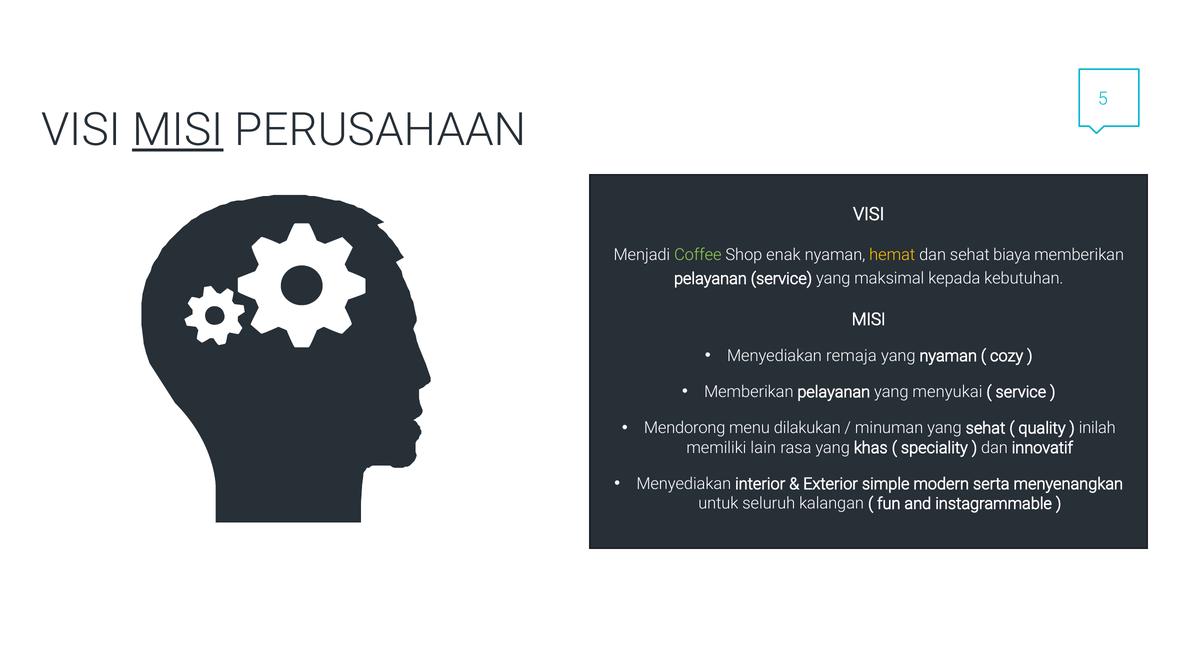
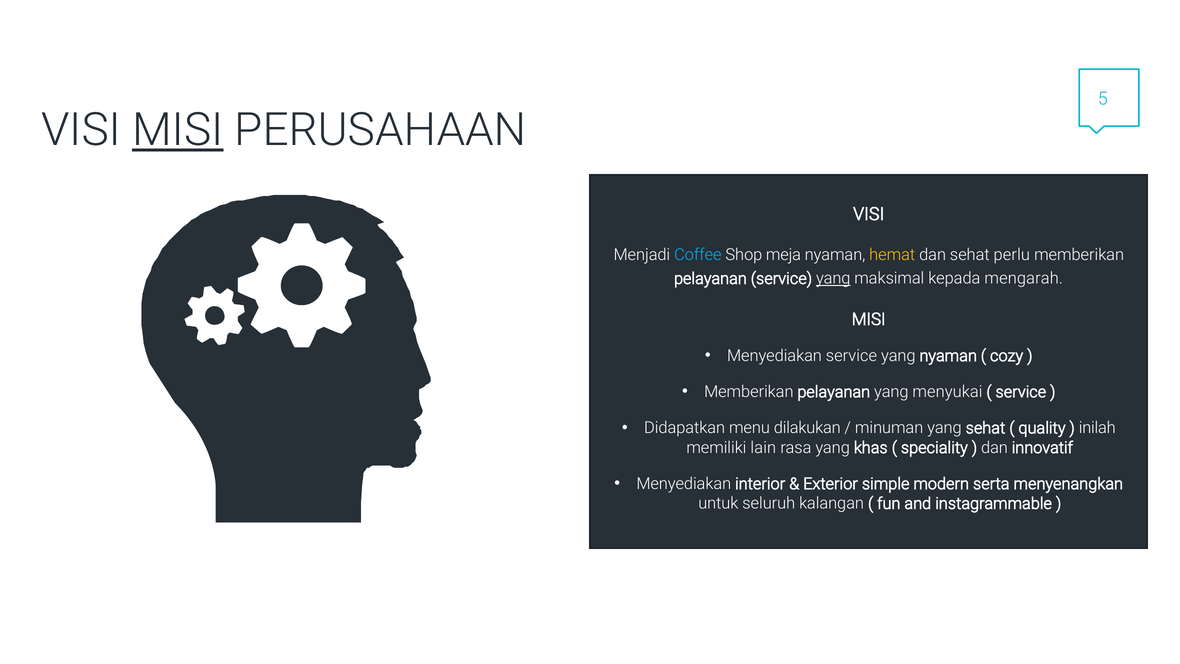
Coffee colour: light green -> light blue (698, 255)
enak: enak -> meja (784, 255)
biaya: biaya -> perlu (1012, 255)
yang underline: none -> present (833, 278)
kebutuhan: kebutuhan -> mengarah (1024, 278)
Menyediakan remaja: remaja -> service (851, 356)
Mendorong: Mendorong -> Didapatkan (685, 428)
